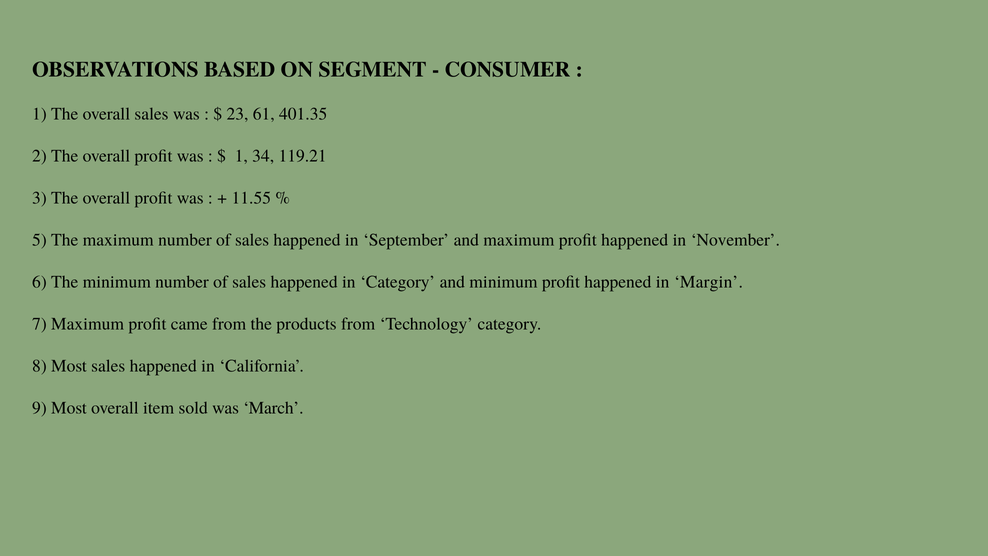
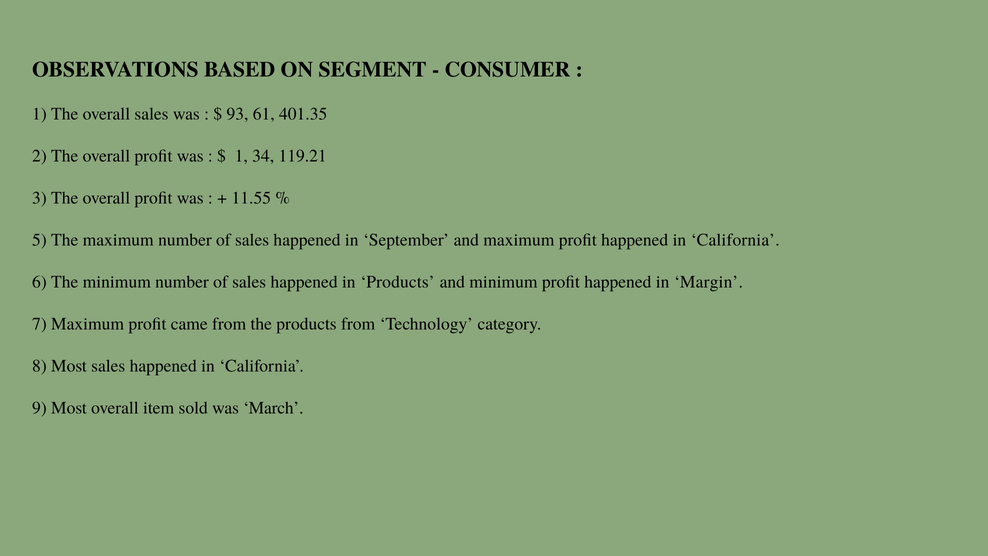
23: 23 -> 93 (237, 114)
profit happened in November: November -> California (735, 240)
in Category: Category -> Products (398, 282)
